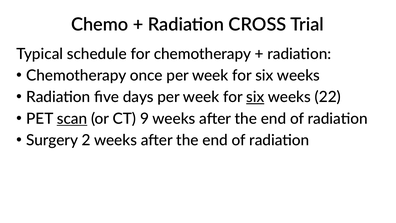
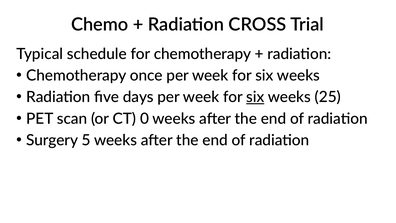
22: 22 -> 25 (328, 97)
scan underline: present -> none (72, 119)
9: 9 -> 0 (144, 119)
2: 2 -> 5 (86, 140)
